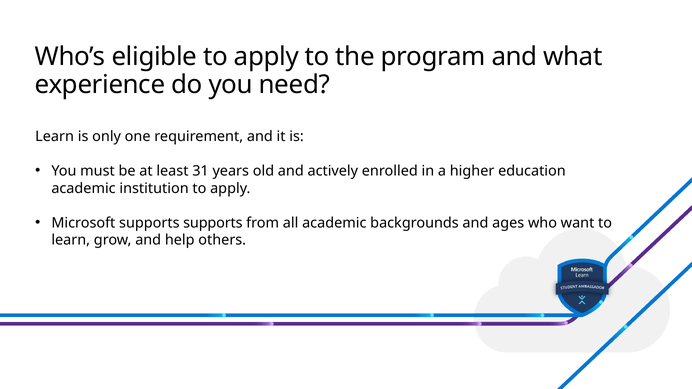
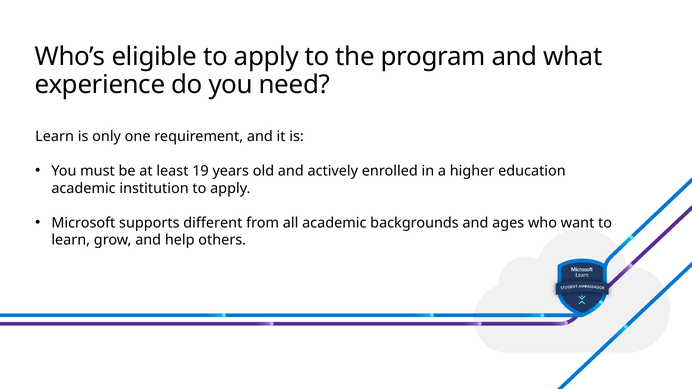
31: 31 -> 19 (201, 171)
supports supports: supports -> different (213, 223)
